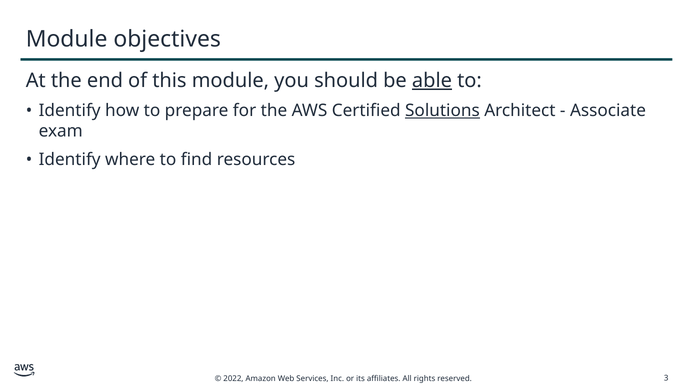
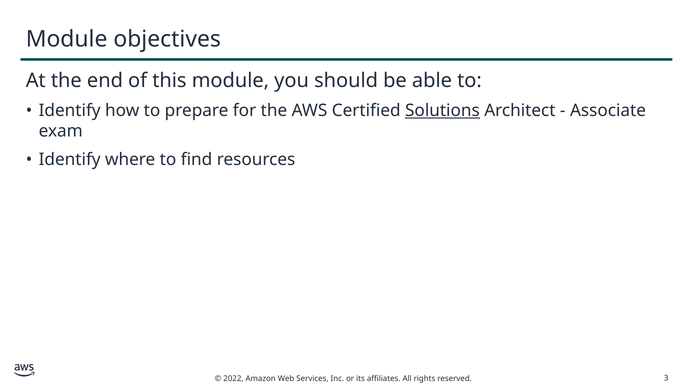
able underline: present -> none (432, 80)
